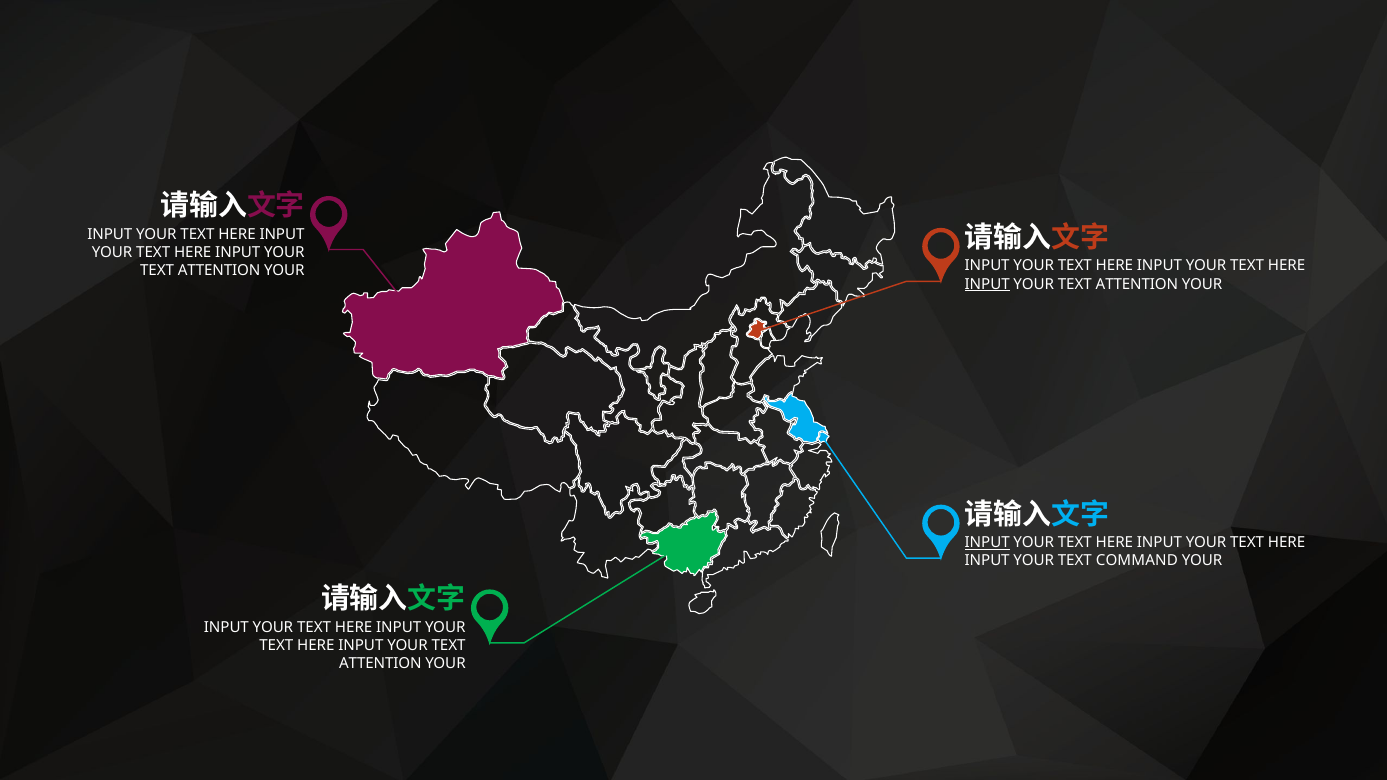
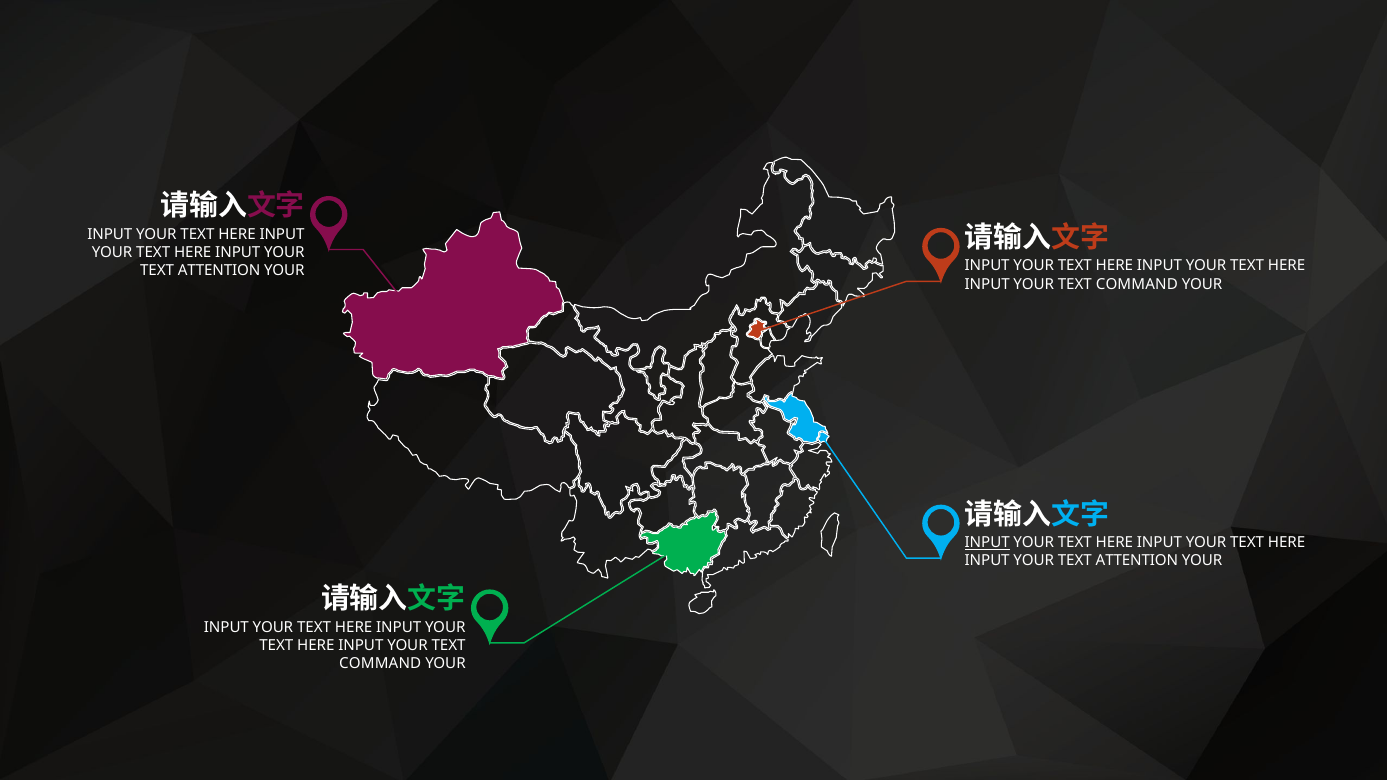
INPUT underline: present -> none (987, 284)
ATTENTION: ATTENTION -> COMMAND (1137, 284)
COMMAND: COMMAND -> ATTENTION (1137, 561)
ATTENTION: ATTENTION -> COMMAND (380, 664)
